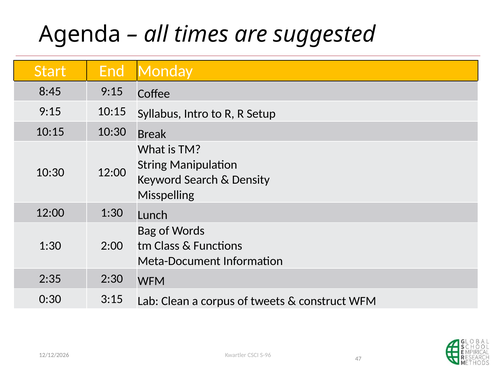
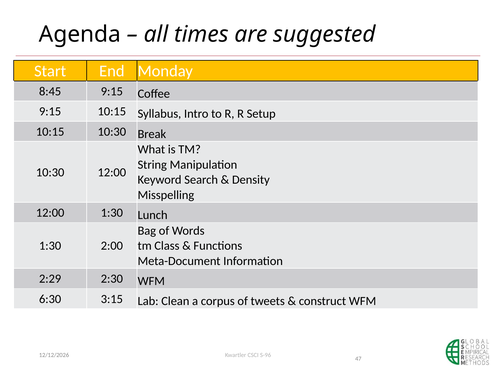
2:35: 2:35 -> 2:29 (50, 279)
0:30: 0:30 -> 6:30 (50, 299)
